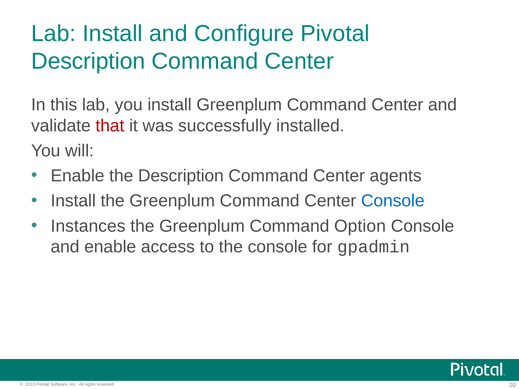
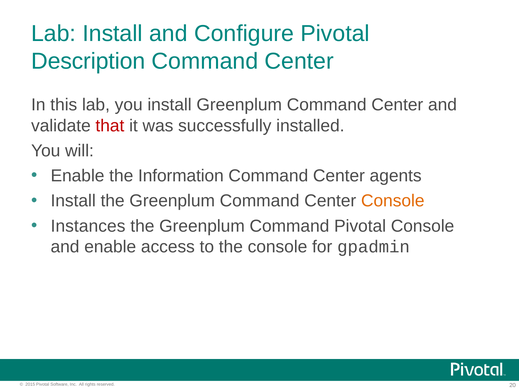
the Description: Description -> Information (181, 176)
Console colour: blue -> orange (393, 201)
Command Option: Option -> Pivotal (360, 226)
